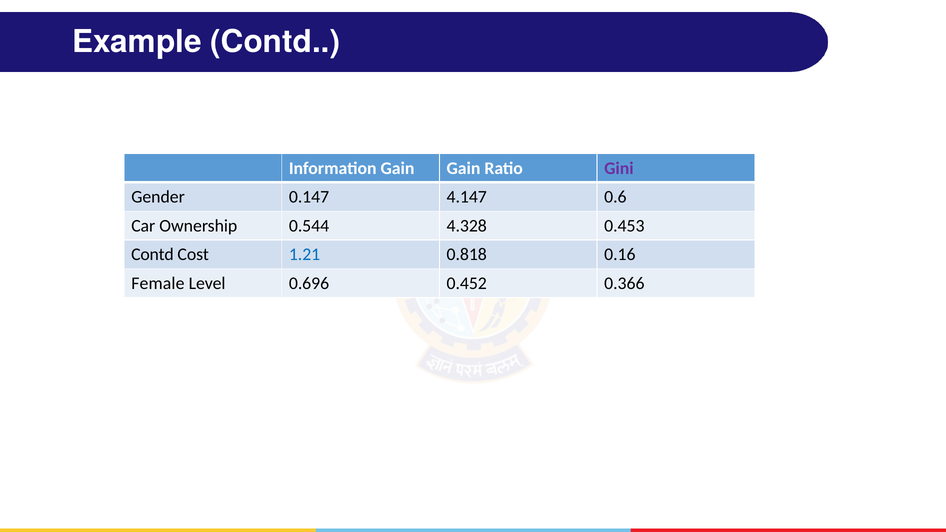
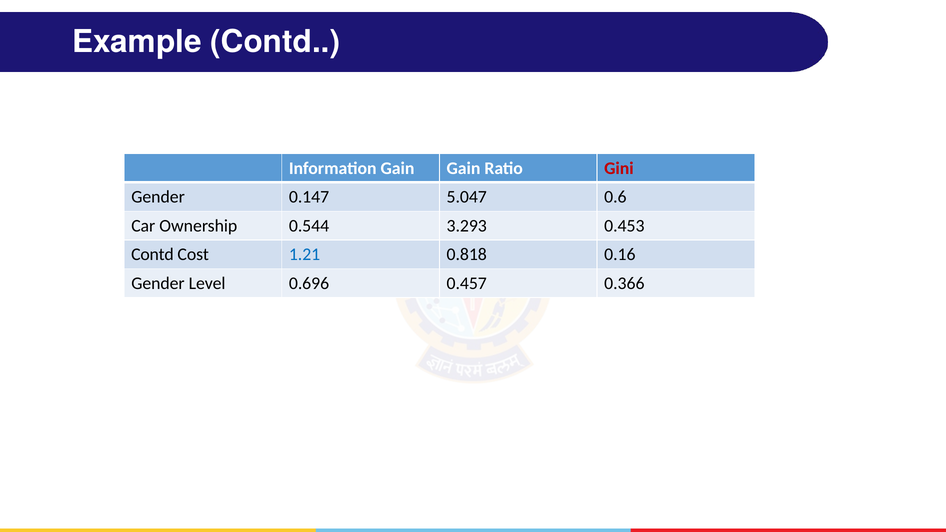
Gini colour: purple -> red (619, 168)
4.147: 4.147 -> 5.047 (467, 197)
4.328: 4.328 -> 3.293 (467, 226)
Female: Female -> Gender (158, 283)
0.452: 0.452 -> 0.457 (467, 283)
